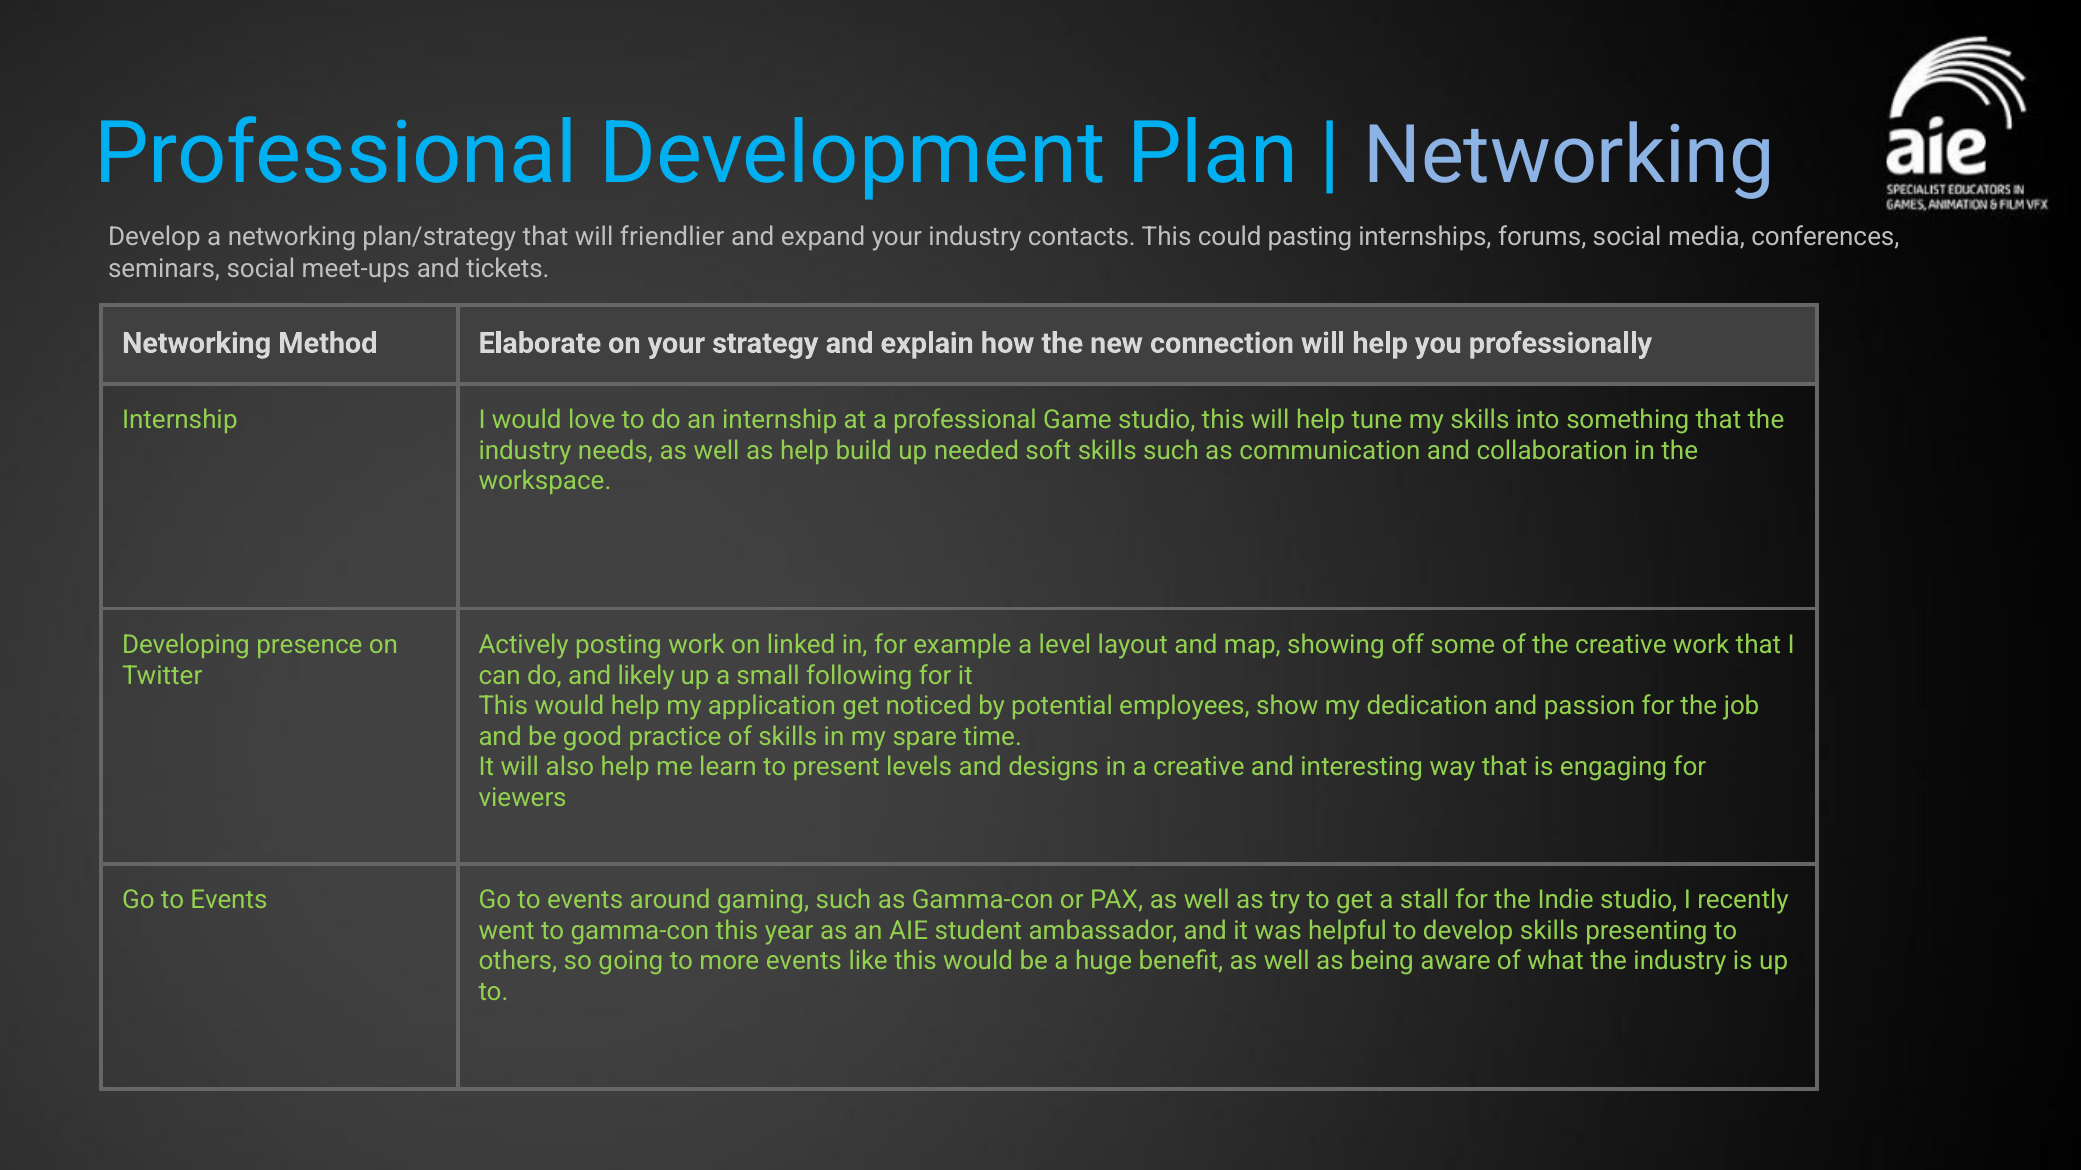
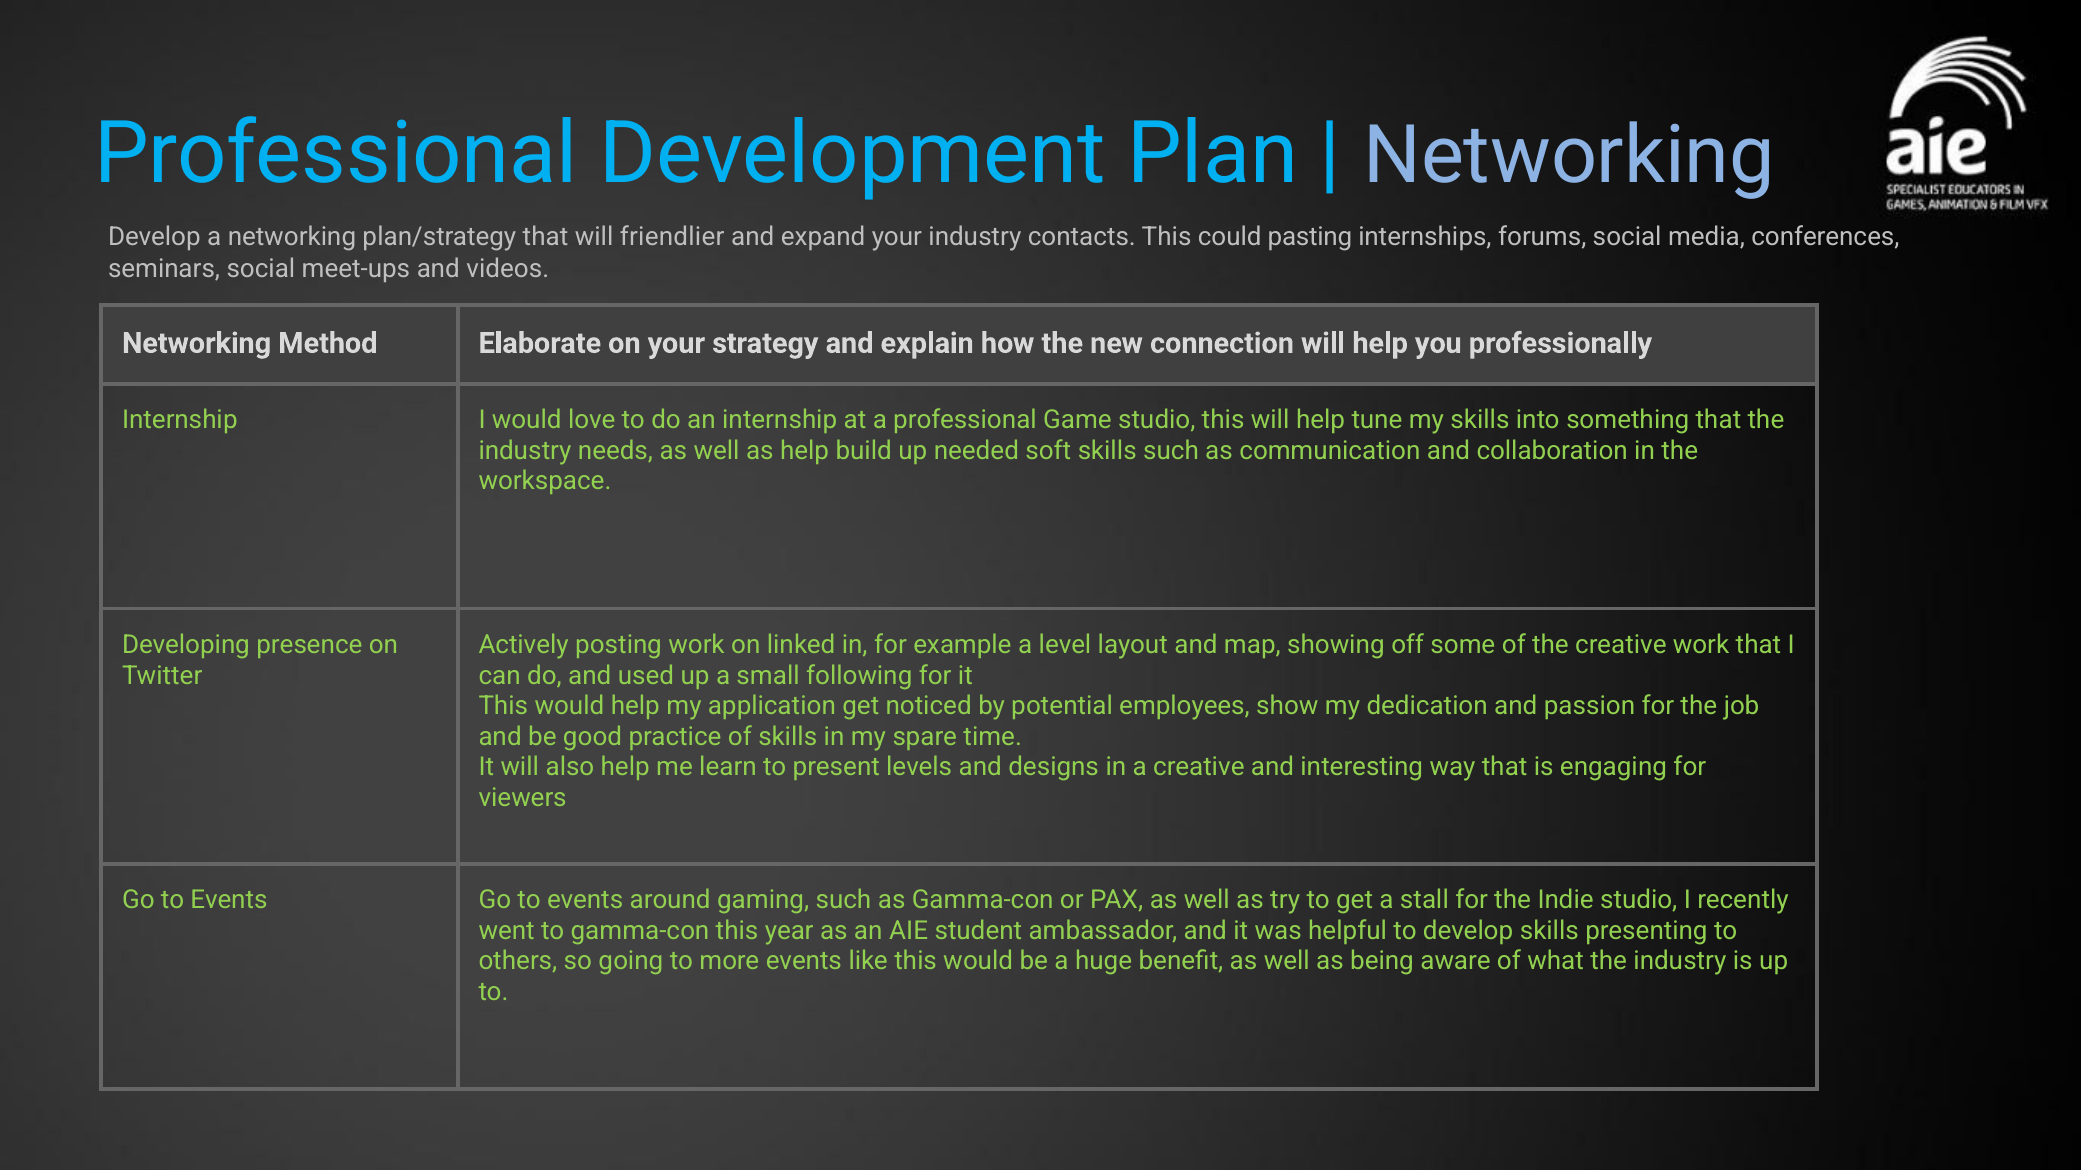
tickets: tickets -> videos (508, 269)
likely: likely -> used (646, 676)
